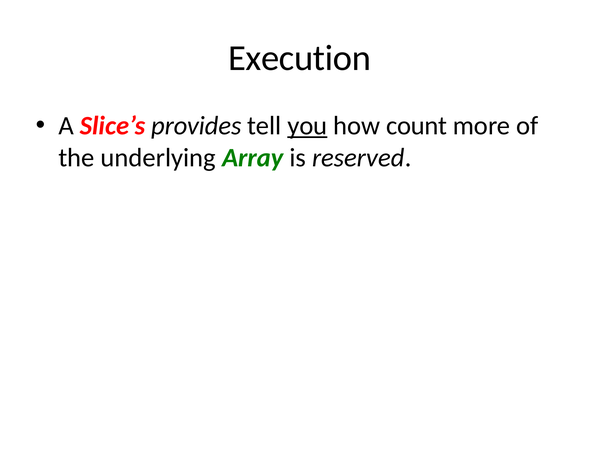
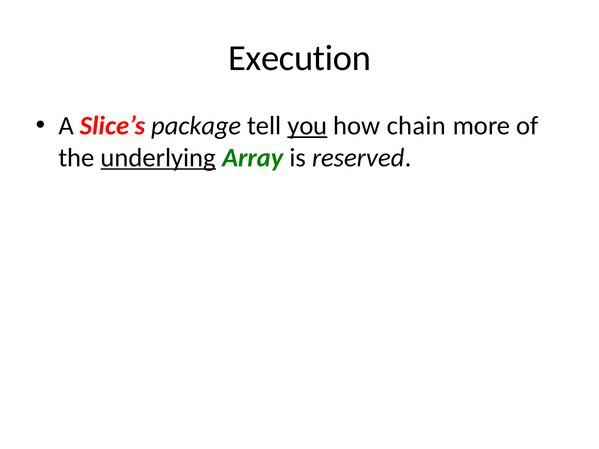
provides: provides -> package (196, 126)
count: count -> chain (416, 126)
underlying underline: none -> present (158, 158)
